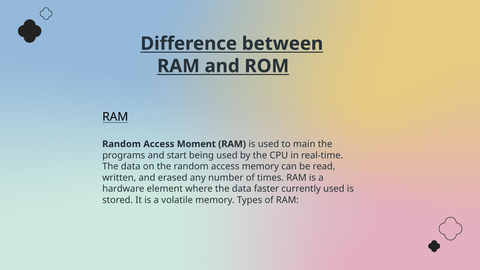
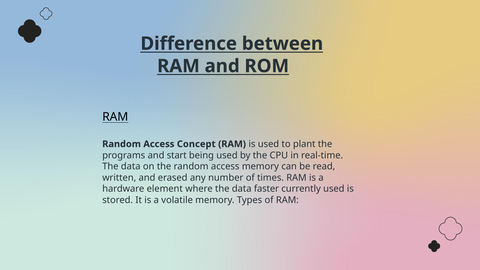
Moment: Moment -> Concept (196, 144)
main: main -> plant (304, 144)
